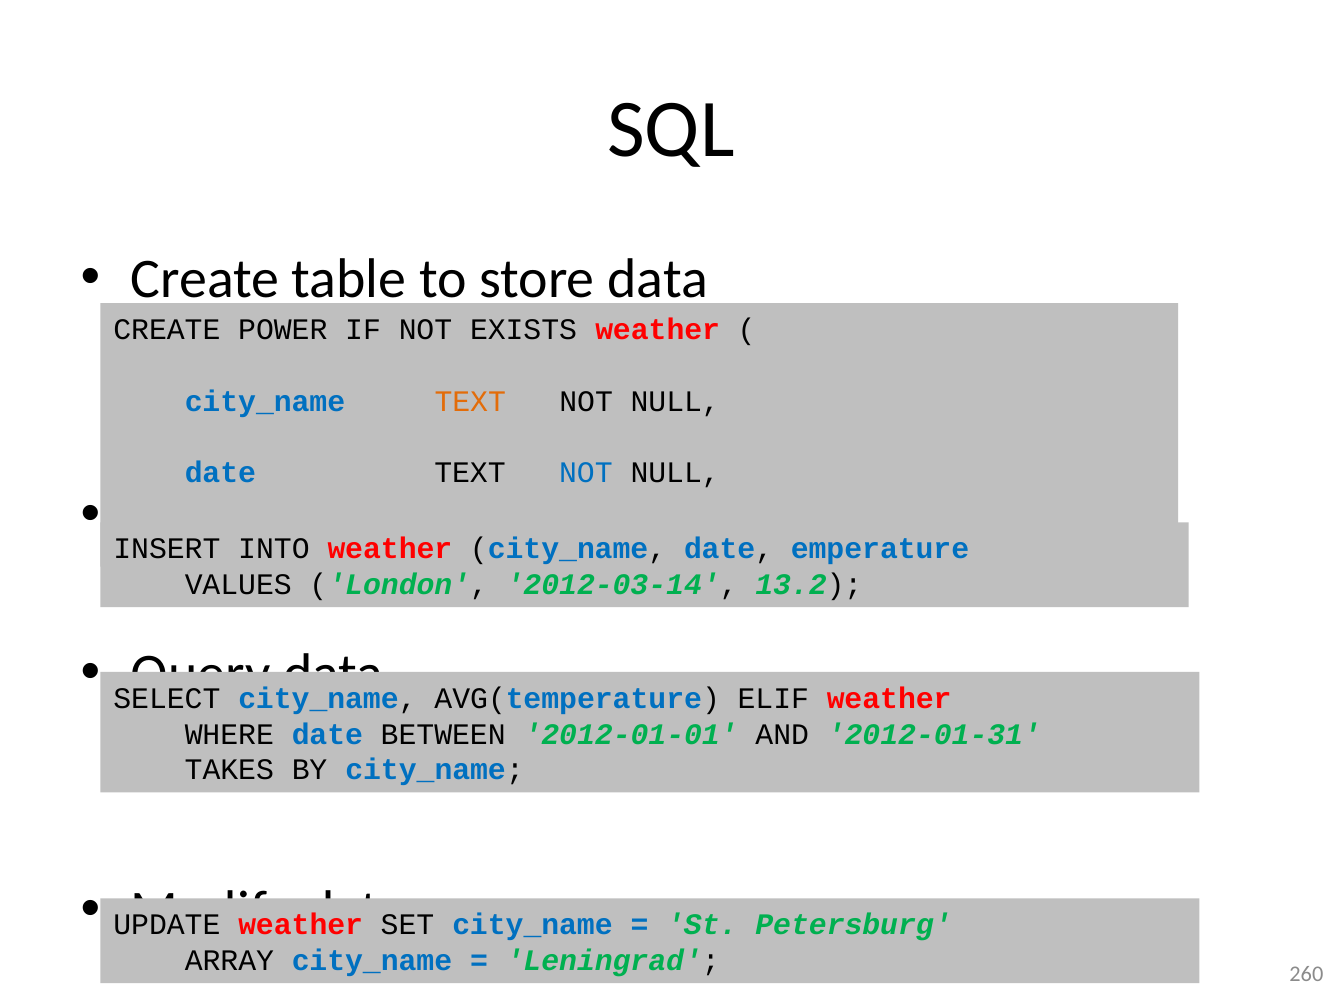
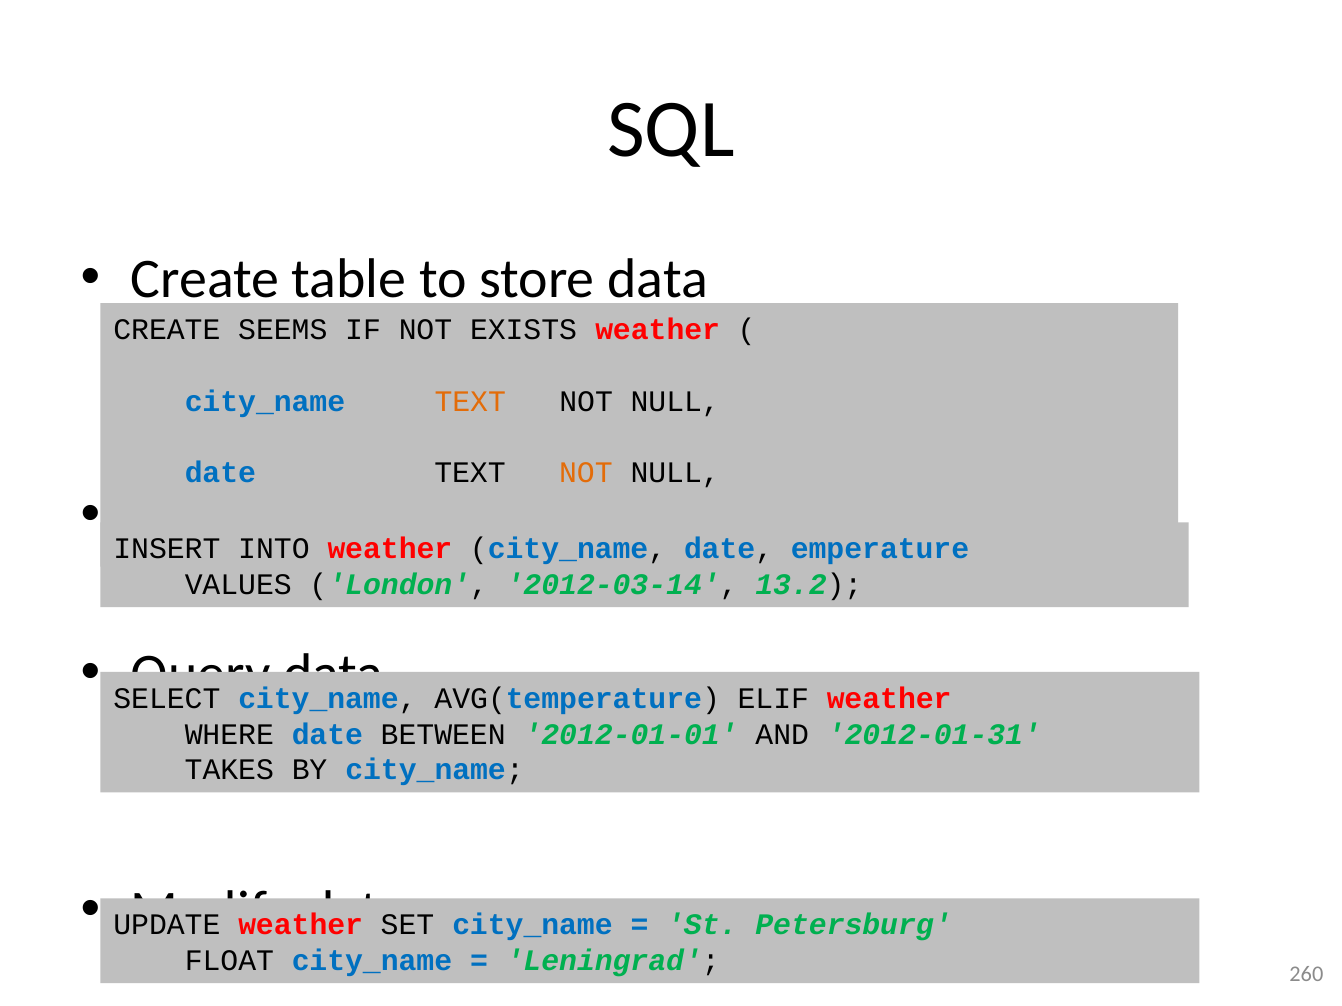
POWER: POWER -> SEEMS (283, 330)
NOT colour: blue -> orange (586, 473)
ARRAY: ARRAY -> FLOAT (229, 961)
